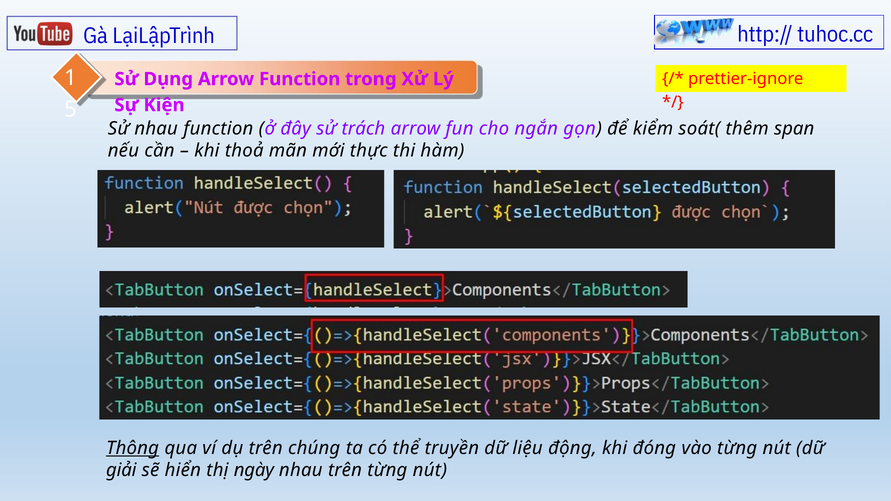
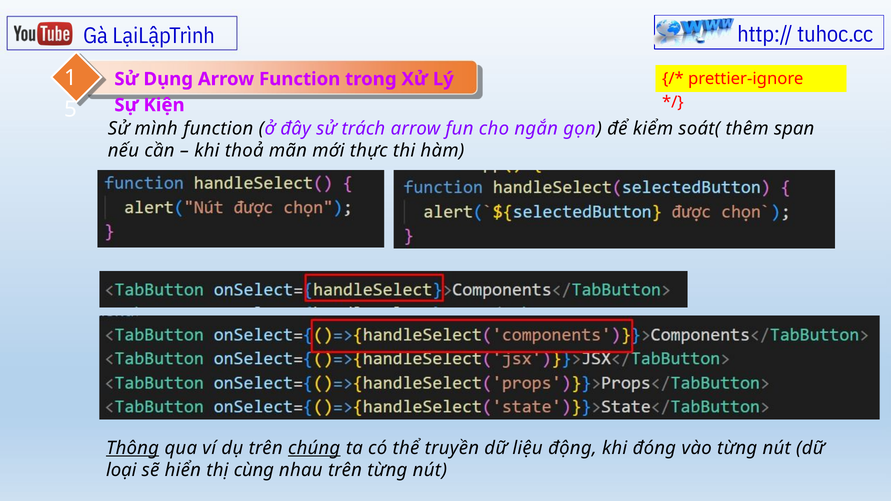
Sử nhau: nhau -> mình (156, 129)
chúng underline: none -> present (314, 448)
giải: giải -> loại (121, 470)
ngày: ngày -> cùng (254, 470)
